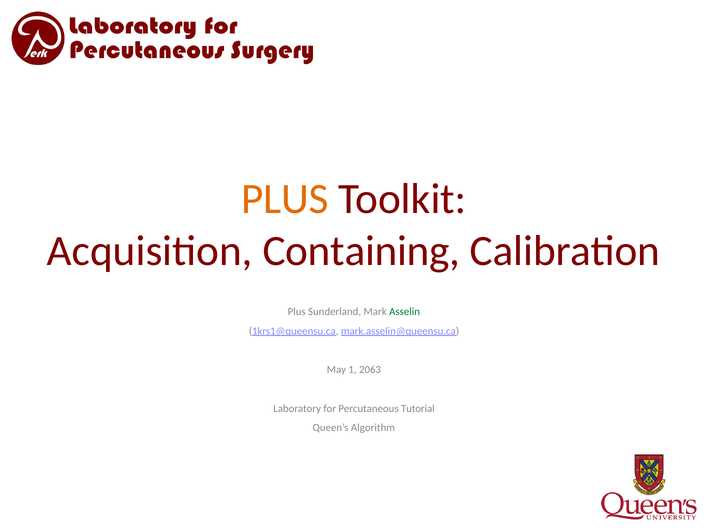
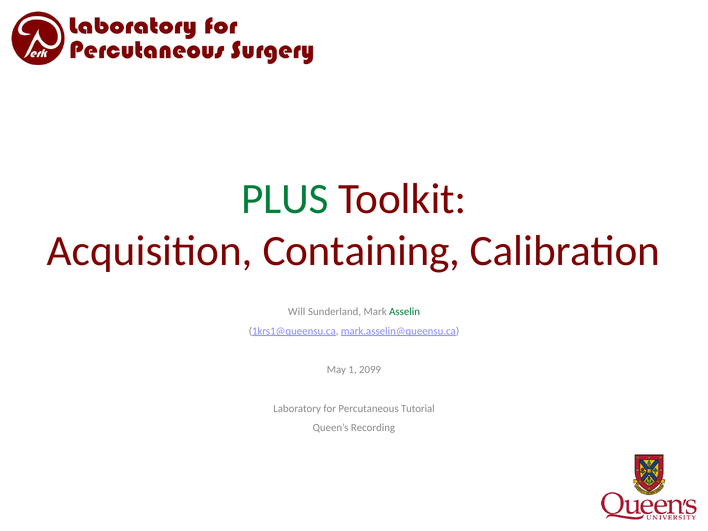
PLUS colour: orange -> green (285, 199)
Plus: Plus -> Will (297, 312)
2063: 2063 -> 2099 (370, 370)
Algorithm: Algorithm -> Recording (373, 428)
